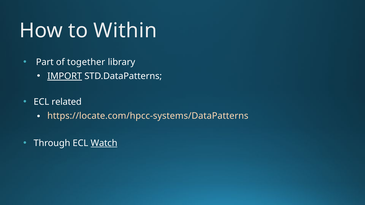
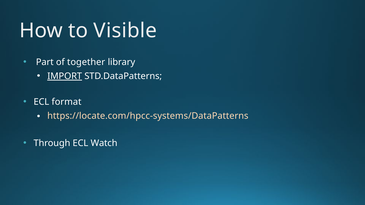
Within: Within -> Visible (125, 31)
related: related -> format (67, 102)
Watch underline: present -> none (104, 143)
